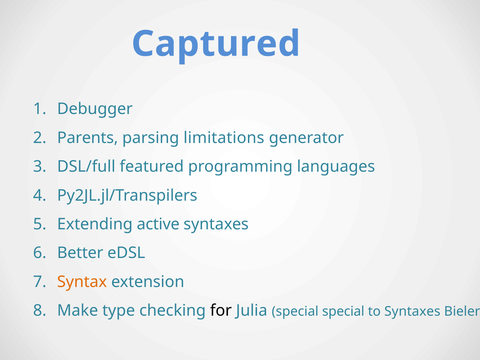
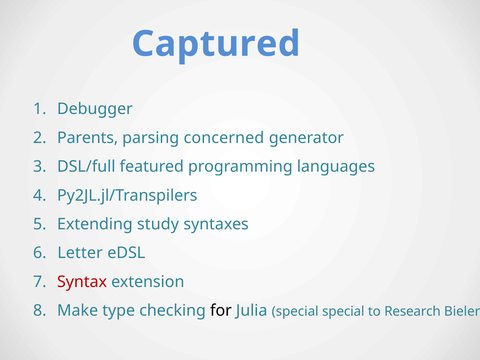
limitations: limitations -> concerned (224, 138)
active: active -> study (158, 224)
Better: Better -> Letter (80, 253)
Syntax colour: orange -> red (82, 282)
to Syntaxes: Syntaxes -> Research (413, 312)
